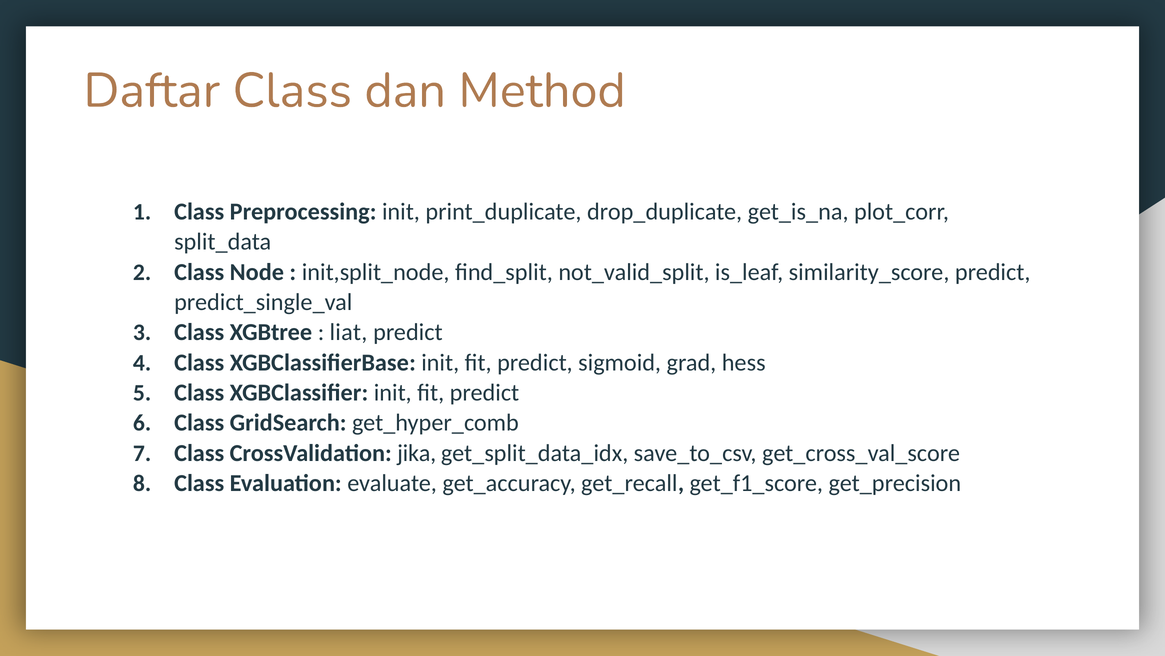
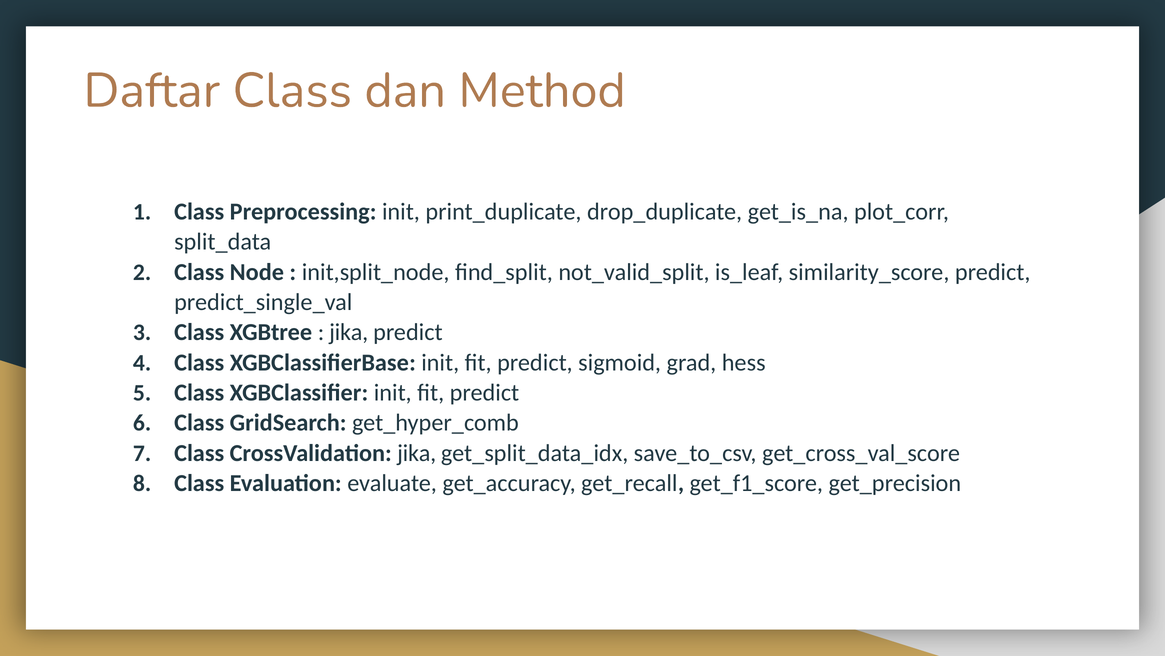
liat: liat -> jika (349, 332)
